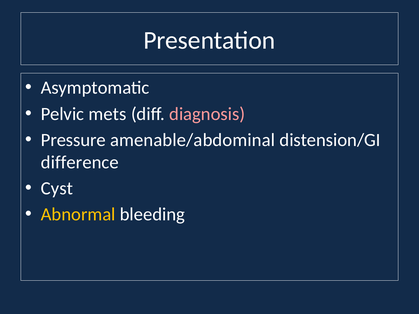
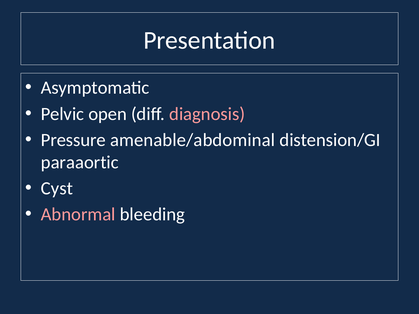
mets: mets -> open (108, 114)
difference: difference -> paraaortic (80, 162)
Abnormal colour: yellow -> pink (78, 215)
